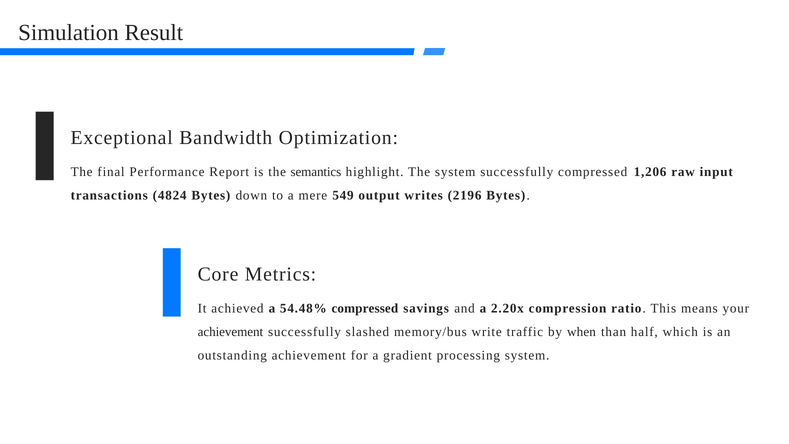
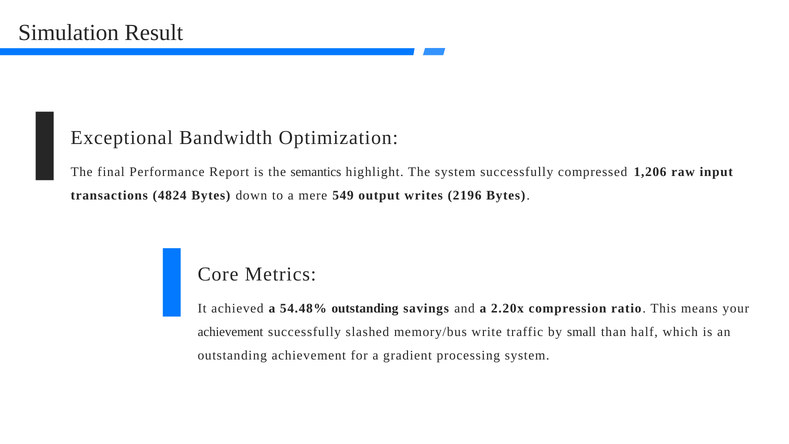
54.48% compressed: compressed -> outstanding (365, 308)
when: when -> small (581, 332)
